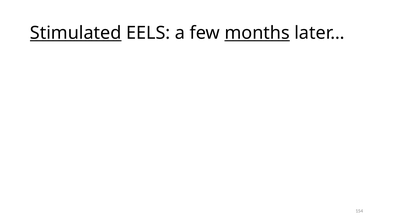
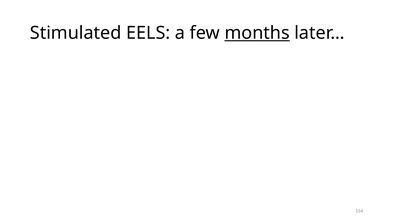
Stimulated underline: present -> none (76, 33)
